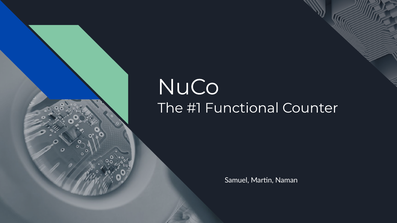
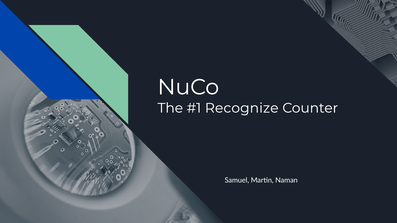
Functional: Functional -> Recognize (242, 108)
